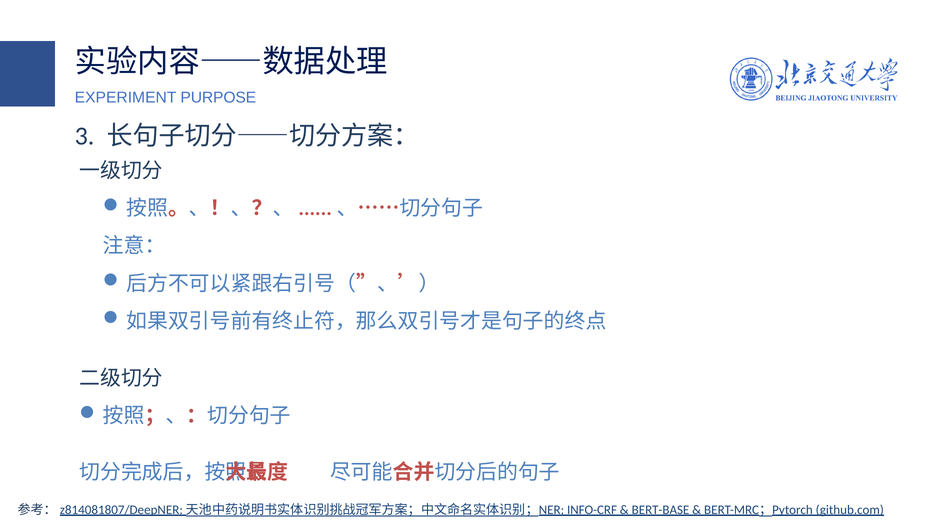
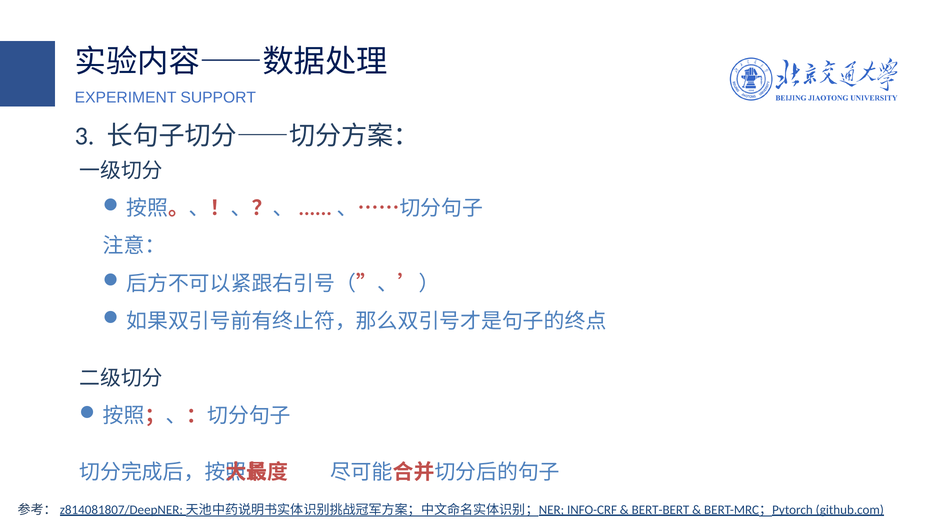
PURPOSE: PURPOSE -> SUPPORT (218, 98)
BERT-BASE: BERT-BASE -> BERT-BERT (661, 510)
